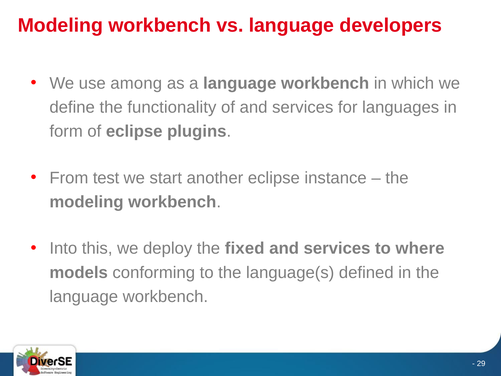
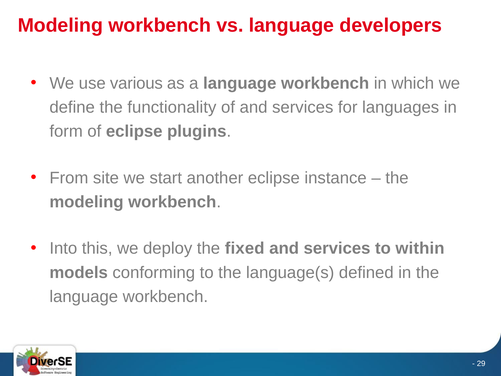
among: among -> various (136, 83)
test: test -> site (106, 178)
where: where -> within (420, 248)
